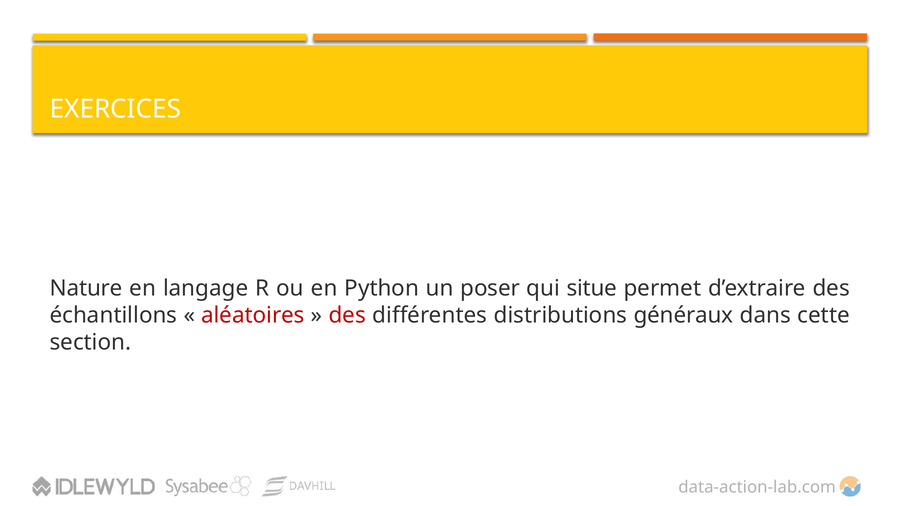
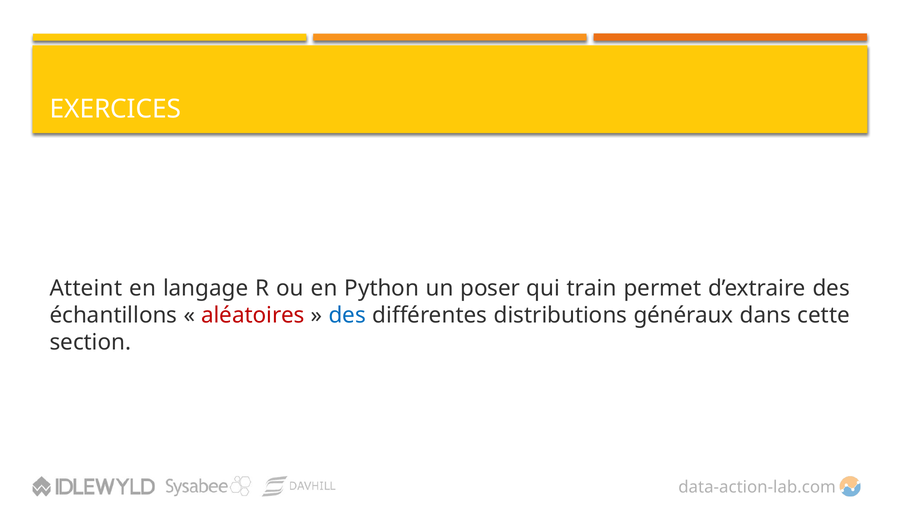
Nature: Nature -> Atteint (86, 288)
situe: situe -> train (592, 288)
des colour: red -> blue (347, 315)
